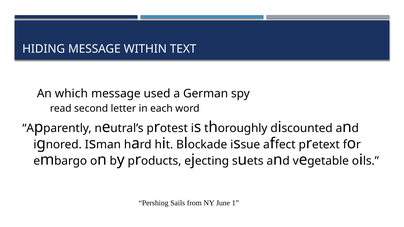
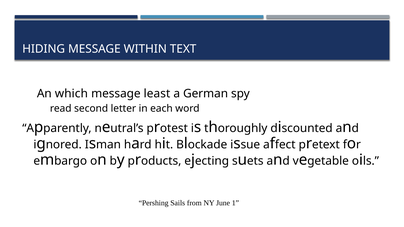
used: used -> least (157, 94)
